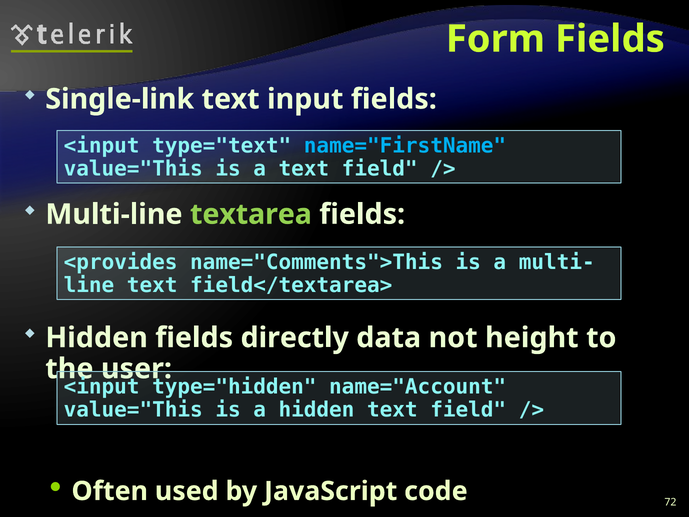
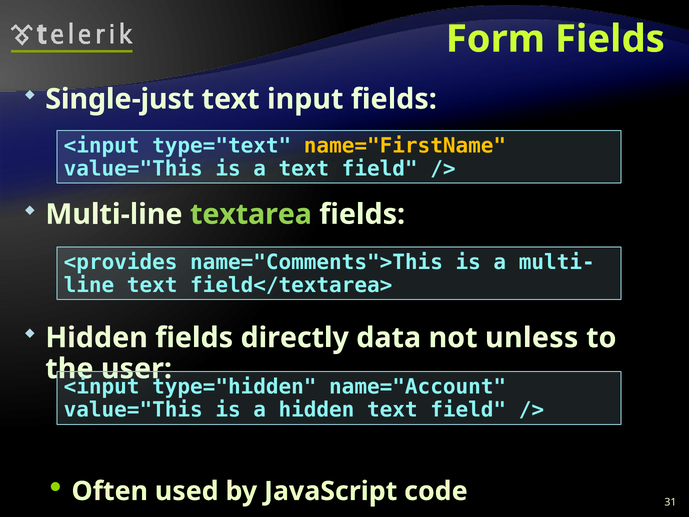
Single-link: Single-link -> Single-just (120, 99)
name="FirstName colour: light blue -> yellow (405, 146)
height: height -> unless (532, 338)
72: 72 -> 31 (670, 502)
